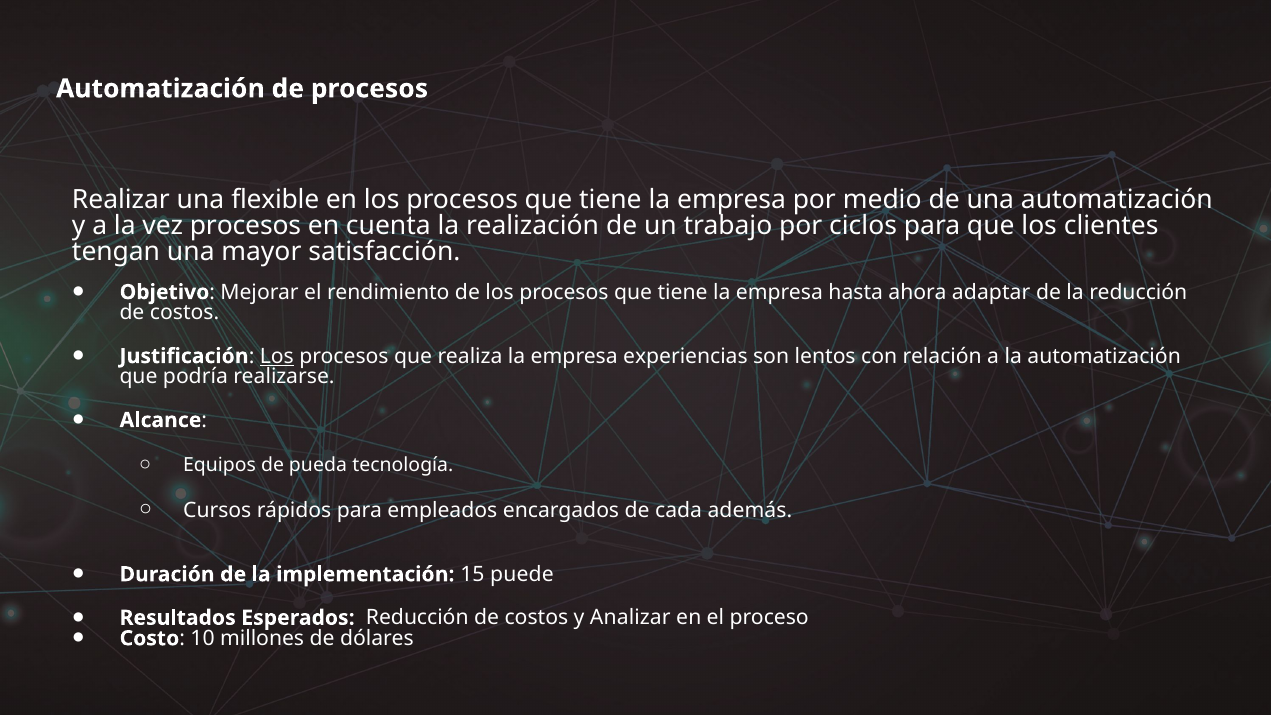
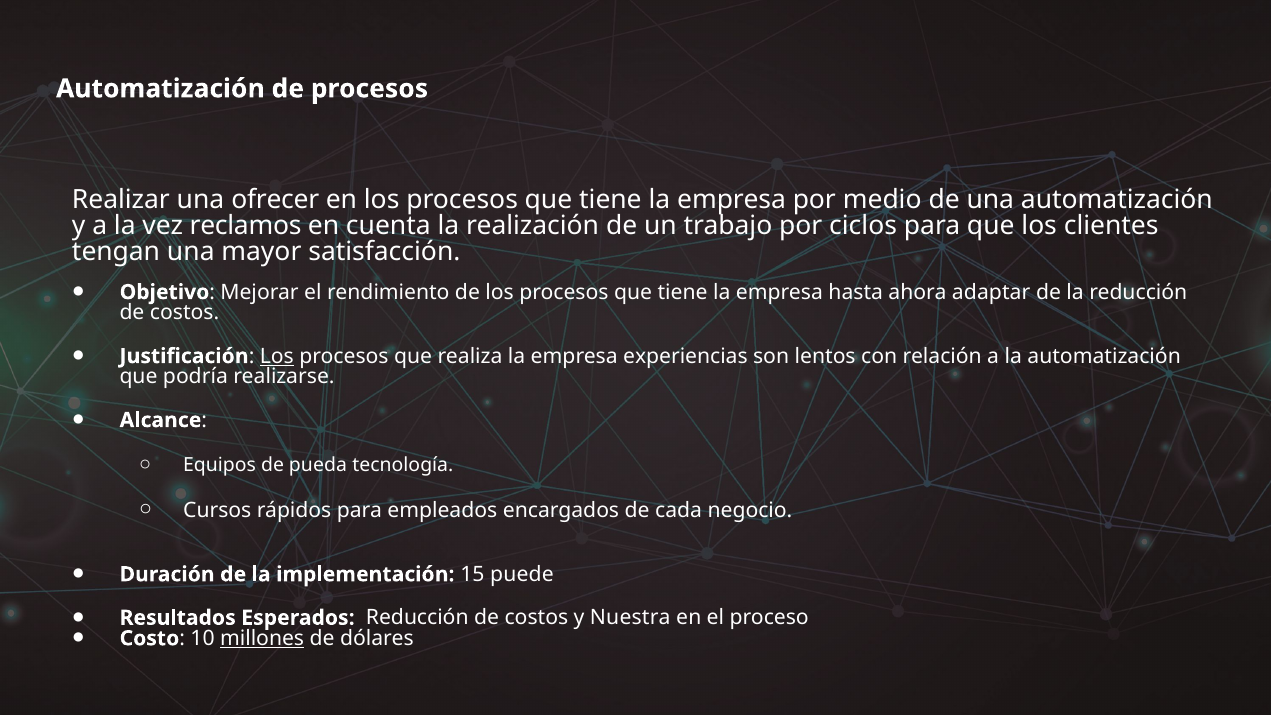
flexible: flexible -> ofrecer (275, 200)
vez procesos: procesos -> reclamos (246, 226)
además: además -> negocio (750, 510)
Analizar: Analizar -> Nuestra (630, 618)
millones underline: none -> present (262, 638)
